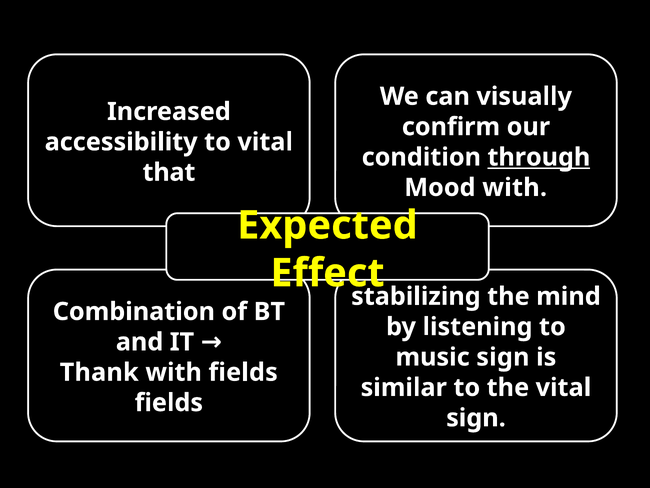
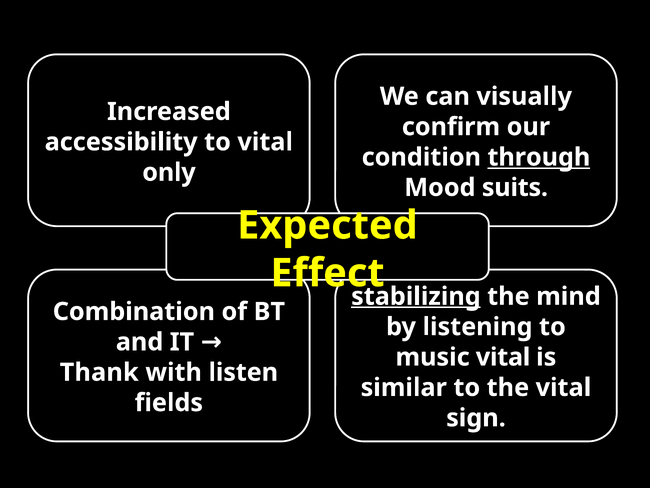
that: that -> only (169, 172)
Mood with: with -> suits (515, 187)
stabilizing underline: none -> present (416, 296)
music sign: sign -> vital (503, 357)
with fields: fields -> listen (243, 372)
